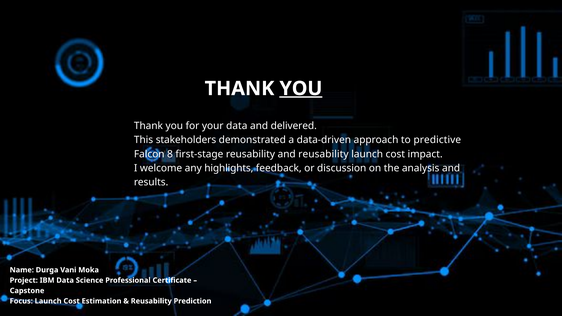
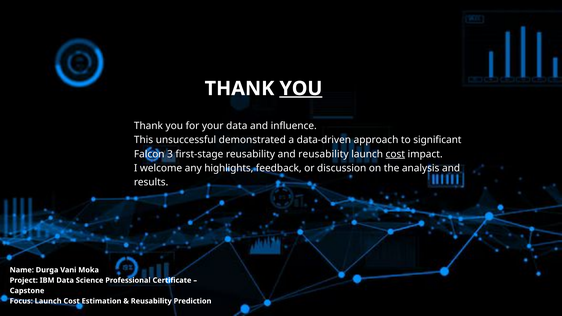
delivered: delivered -> influence (294, 126)
stakeholders: stakeholders -> unsuccessful (186, 140)
predictive: predictive -> significant (437, 140)
8: 8 -> 3 (170, 154)
cost underline: none -> present (395, 154)
